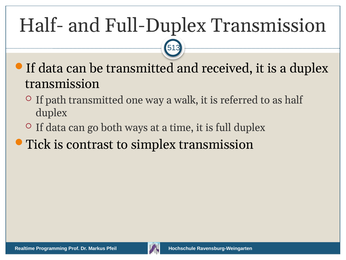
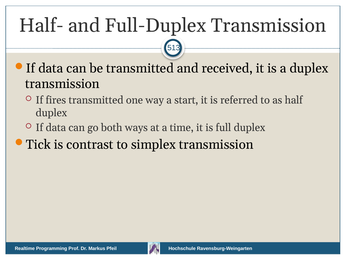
path: path -> fires (56, 100)
walk: walk -> start (186, 100)
